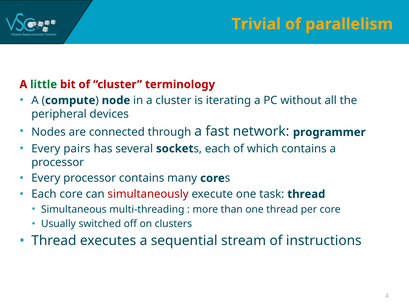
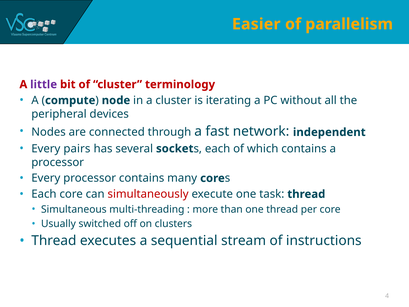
Trivial: Trivial -> Easier (256, 24)
little colour: green -> purple (44, 84)
programmer: programmer -> independent (329, 132)
